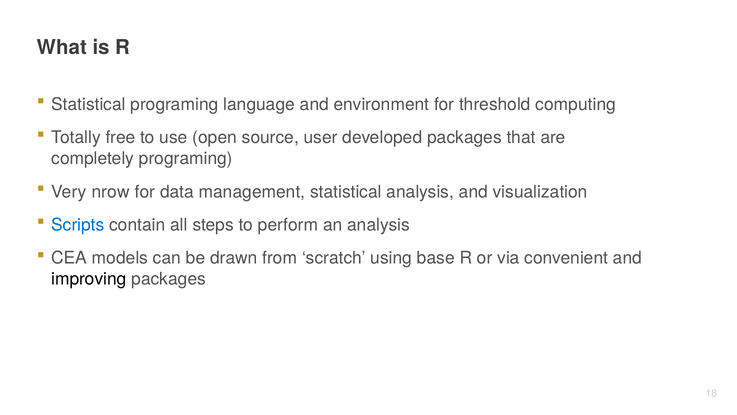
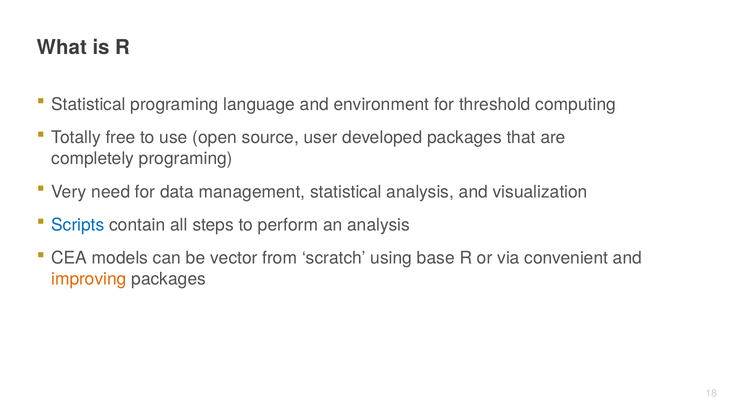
nrow: nrow -> need (111, 192)
drawn: drawn -> vector (234, 258)
improving colour: black -> orange (89, 279)
